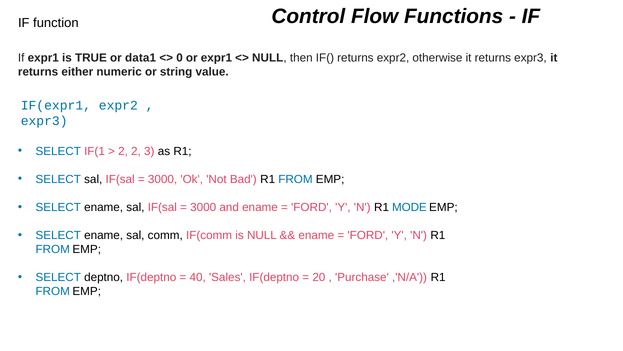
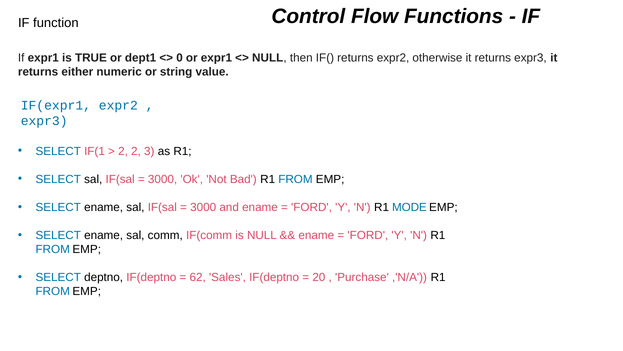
data1: data1 -> dept1 (141, 58)
40: 40 -> 62 (198, 277)
